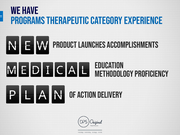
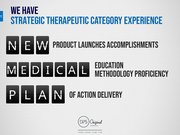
programs: programs -> strategic (28, 21)
